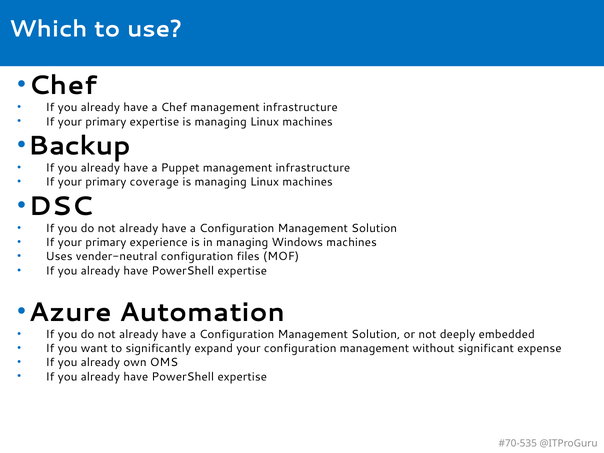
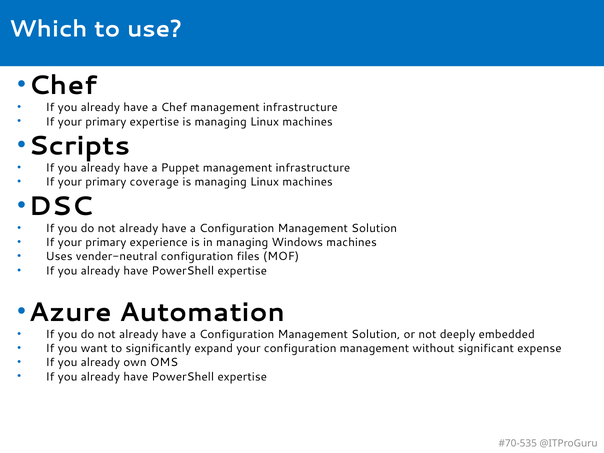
Backup: Backup -> Scripts (79, 146)
